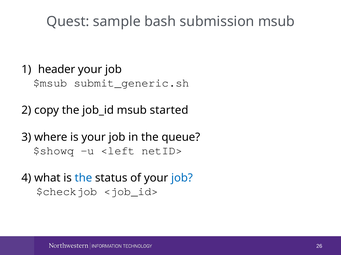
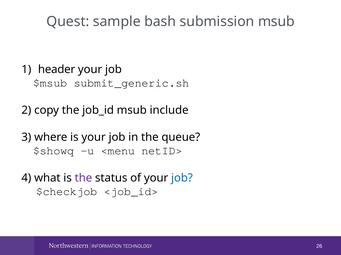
started: started -> include (169, 110)
<left: <left -> <menu (118, 151)
the colour: blue -> purple (83, 178)
